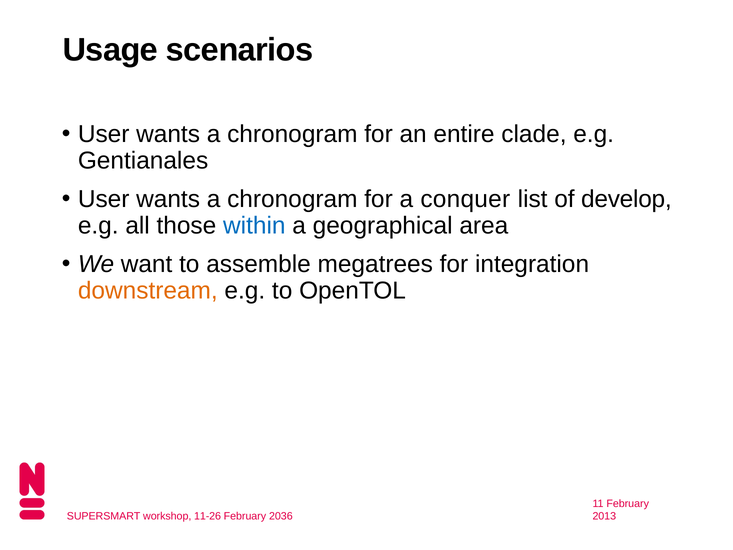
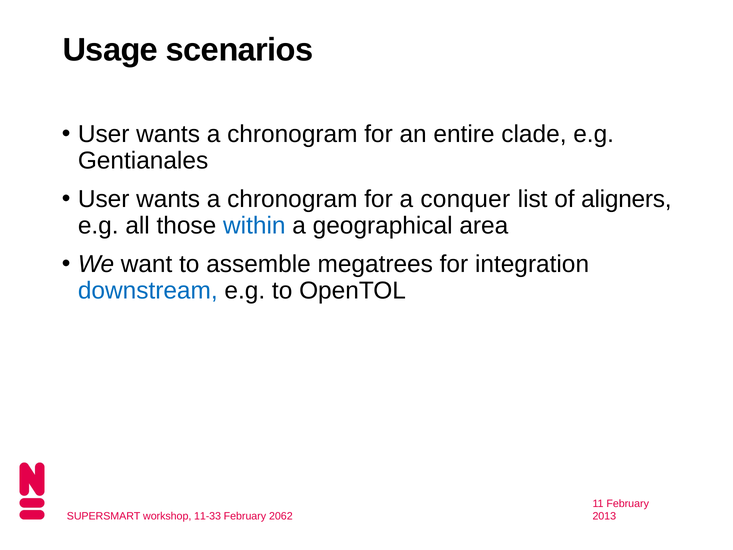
develop: develop -> aligners (626, 199)
downstream colour: orange -> blue (148, 291)
11-26: 11-26 -> 11-33 (208, 516)
2036: 2036 -> 2062 (281, 516)
